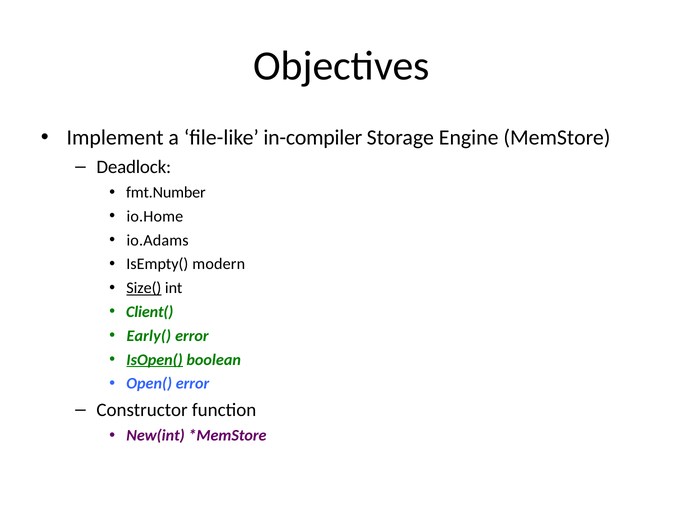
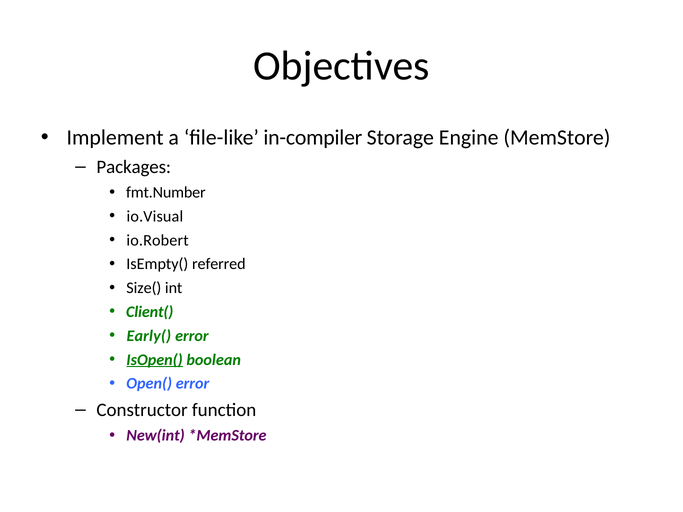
Deadlock: Deadlock -> Packages (134, 167)
io.Home: io.Home -> io.Visual (155, 216)
io.Adams: io.Adams -> io.Robert (158, 240)
modern: modern -> referred (219, 264)
Size( underline: present -> none (144, 288)
